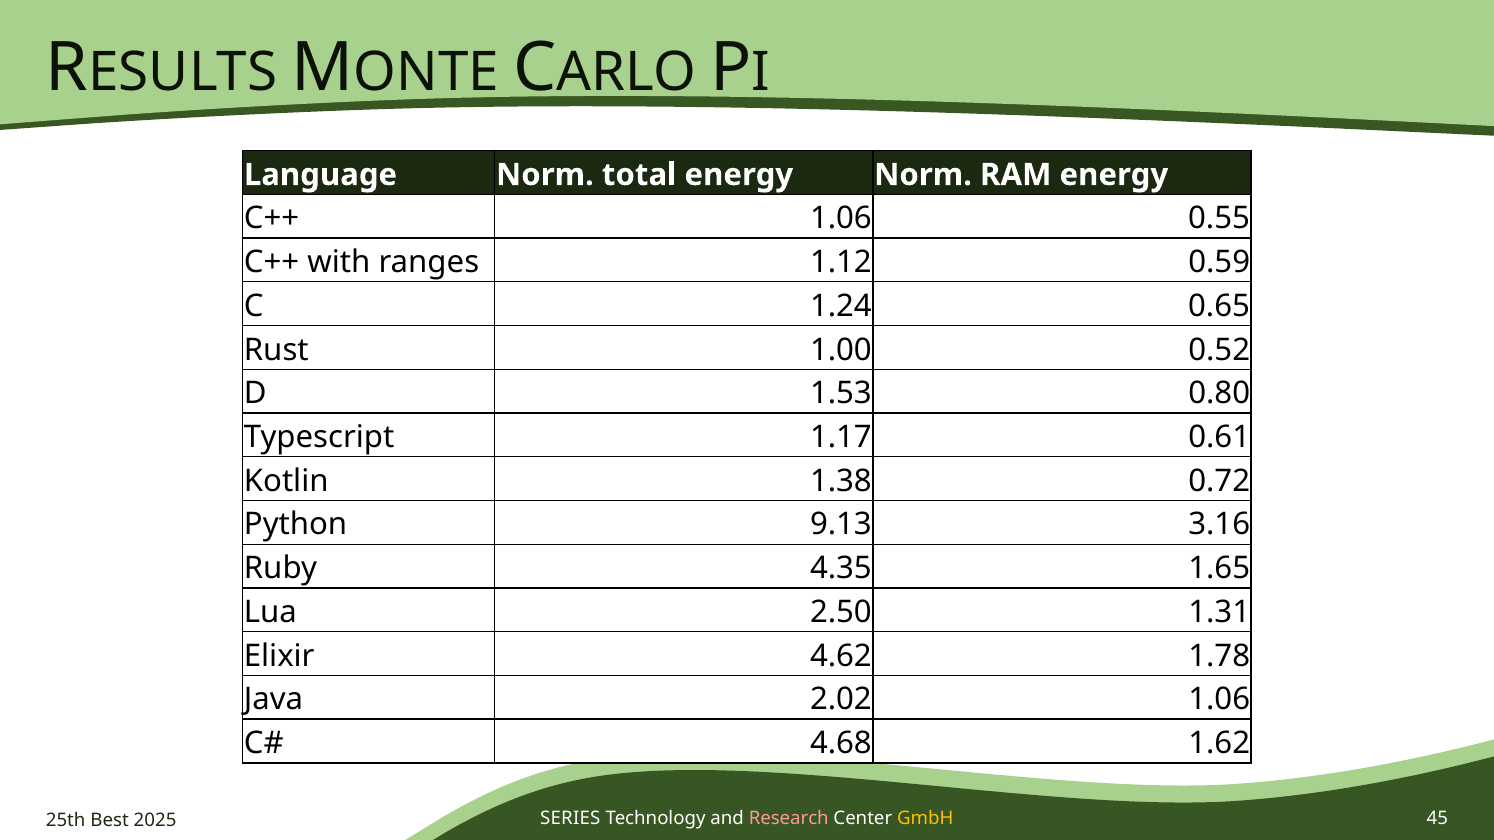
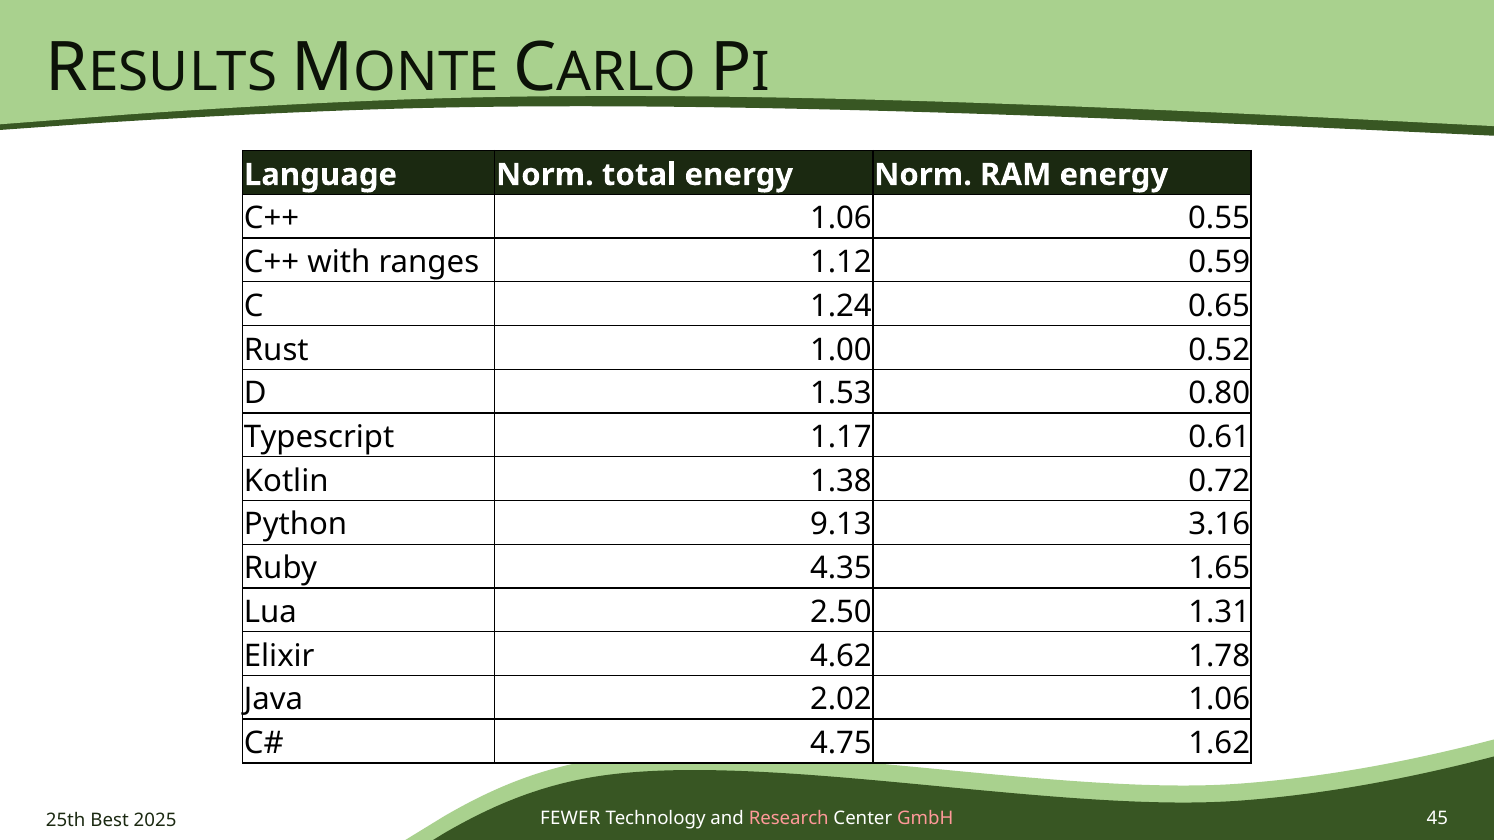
4.68: 4.68 -> 4.75 (841, 744)
SERIES: SERIES -> FEWER (570, 819)
GmbH colour: yellow -> pink (925, 819)
